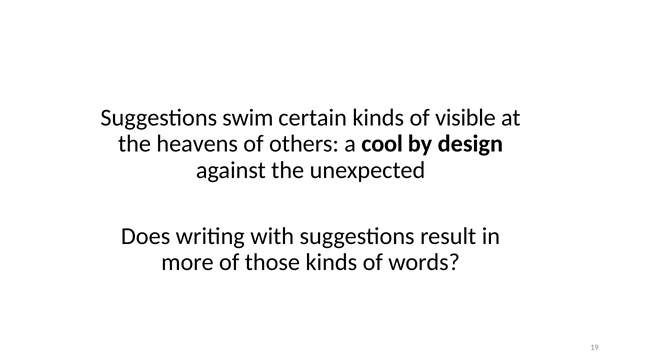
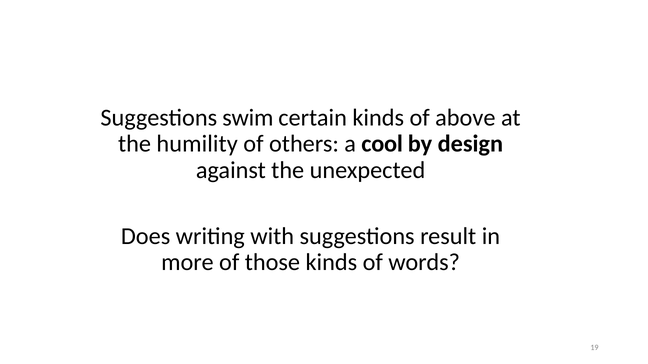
visible: visible -> above (465, 118)
heavens: heavens -> humility (197, 144)
